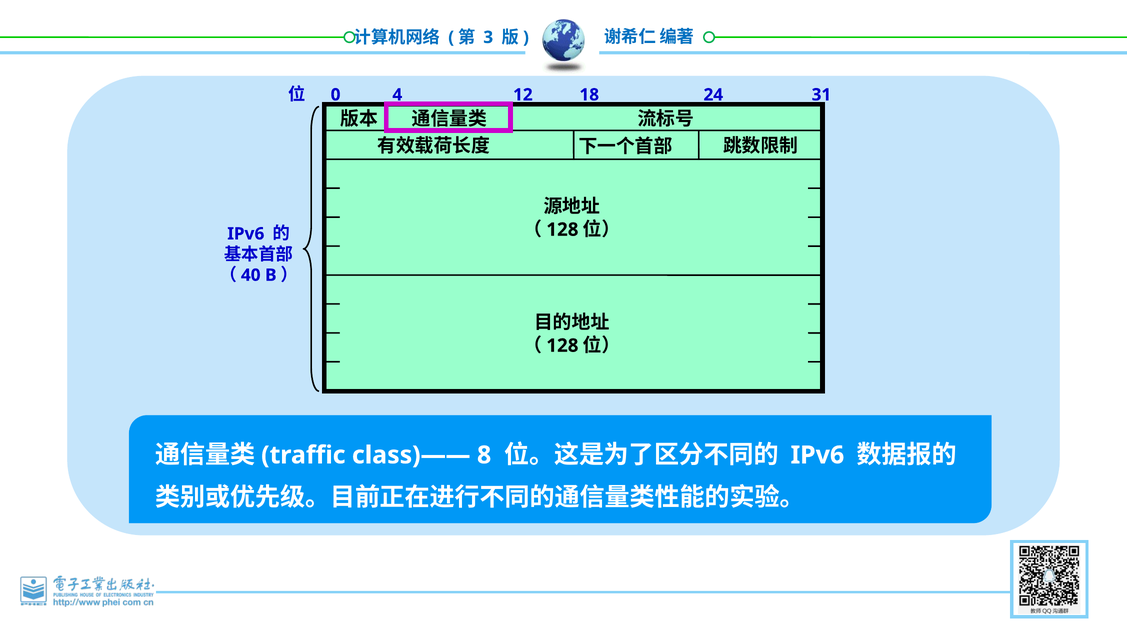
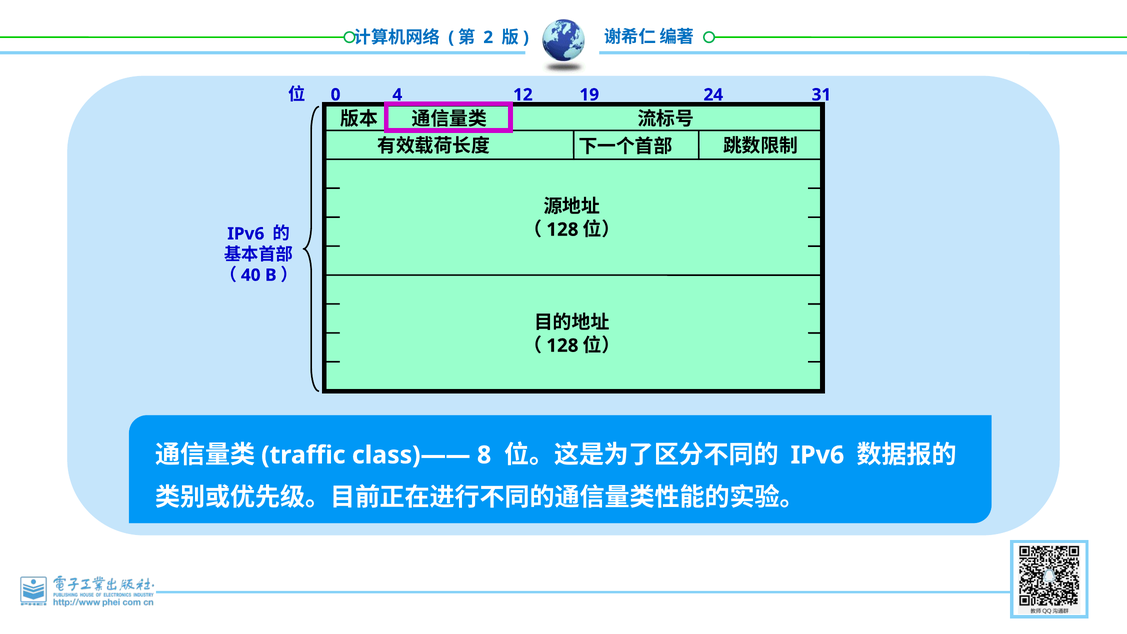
3: 3 -> 2 (488, 37)
18: 18 -> 19 (589, 95)
